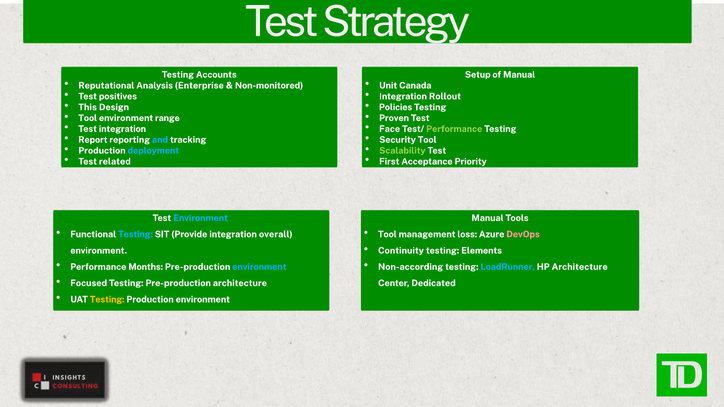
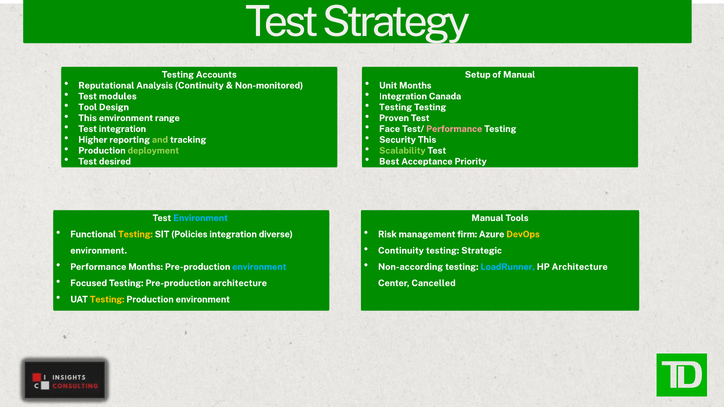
Analysis Enterprise: Enterprise -> Continuity (199, 86)
Unit Canada: Canada -> Months (415, 86)
positives: positives -> modules (118, 96)
Rollout: Rollout -> Canada (445, 96)
This: This -> Tool (88, 107)
Policies: Policies -> Testing (396, 107)
Tool: Tool -> This (88, 118)
Performance colour: light green -> pink (454, 129)
Report: Report -> Higher (93, 140)
and colour: light blue -> light green (160, 140)
Security Tool: Tool -> This (427, 140)
deployment colour: light blue -> light green (153, 151)
related: related -> desired (115, 162)
First: First -> Best (389, 162)
Testing colour: light blue -> yellow (135, 234)
Provide: Provide -> Policies (189, 234)
overall: overall -> diverse (276, 234)
Tool: Tool -> Risk (387, 234)
loss: loss -> firm (467, 234)
DevOps colour: pink -> yellow (523, 234)
Elements: Elements -> Strategic (482, 251)
Dedicated: Dedicated -> Cancelled (434, 283)
